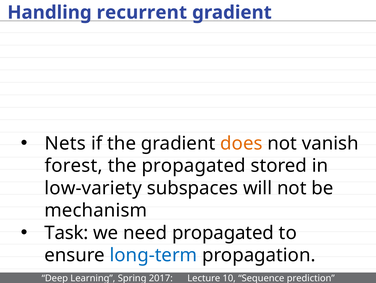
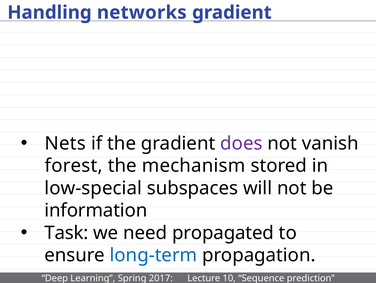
recurrent: recurrent -> networks (142, 13)
does colour: orange -> purple (241, 144)
the propagated: propagated -> mechanism (194, 166)
low-variety: low-variety -> low-special (93, 189)
mechanism: mechanism -> information (96, 211)
